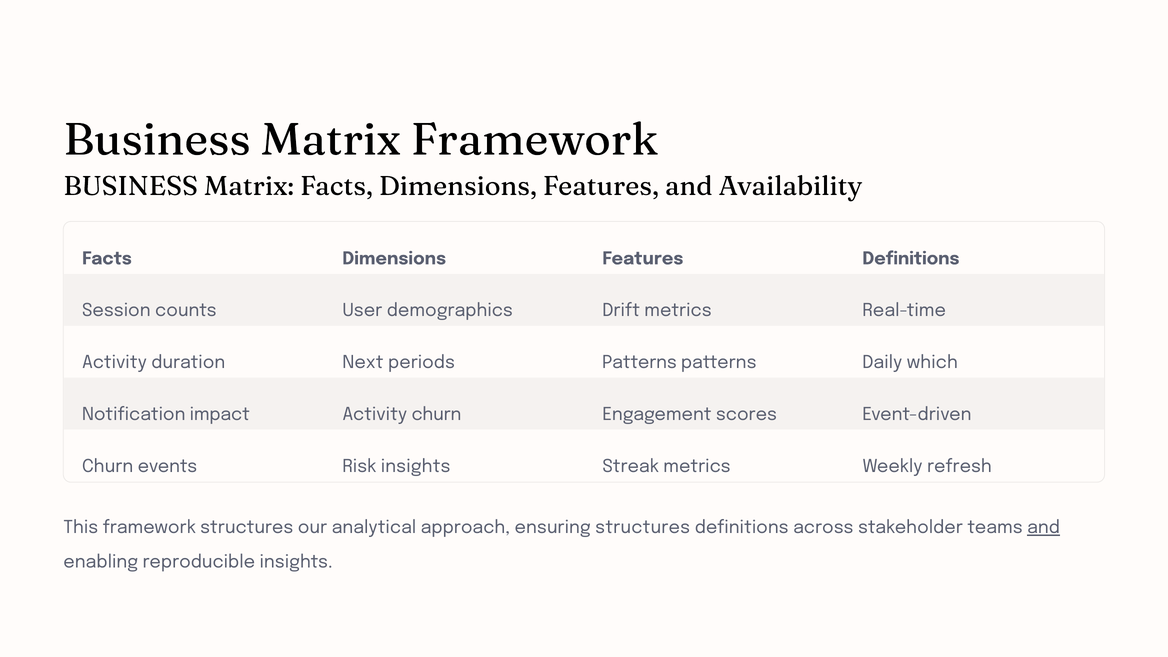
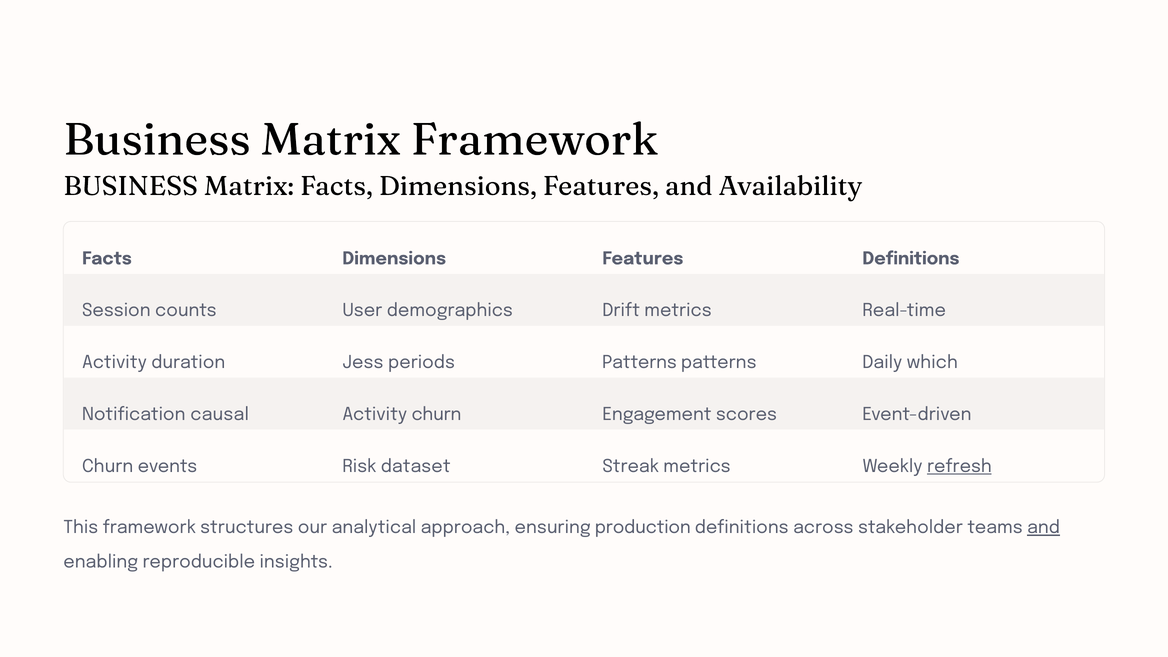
Next: Next -> Jess (363, 362)
impact: impact -> causal (220, 414)
Risk insights: insights -> dataset (416, 466)
refresh underline: none -> present (959, 466)
ensuring structures: structures -> production (643, 528)
